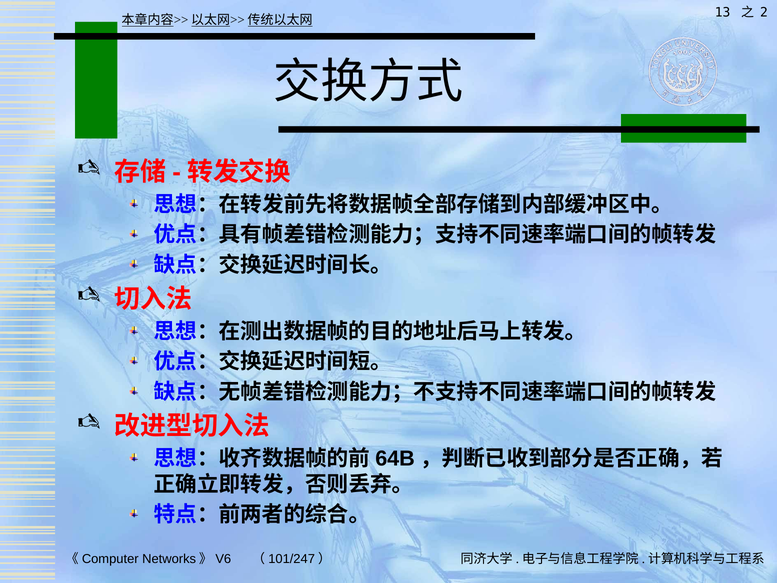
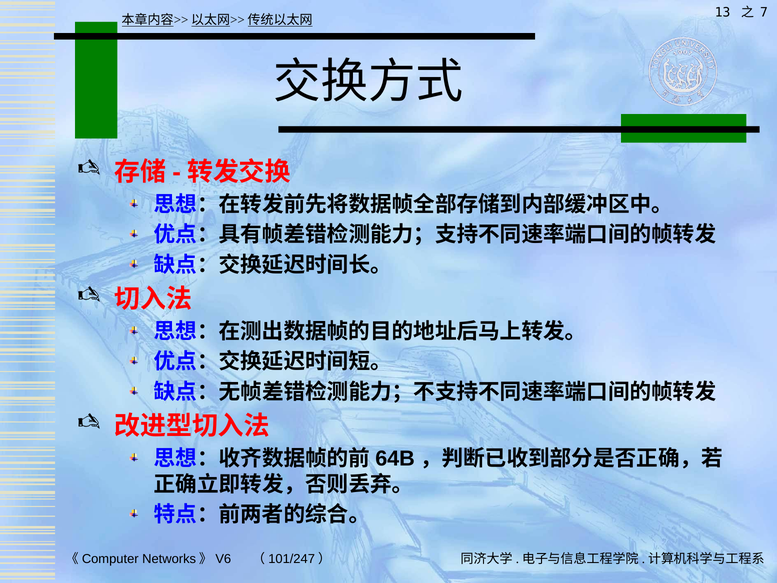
2: 2 -> 7 (764, 13)
